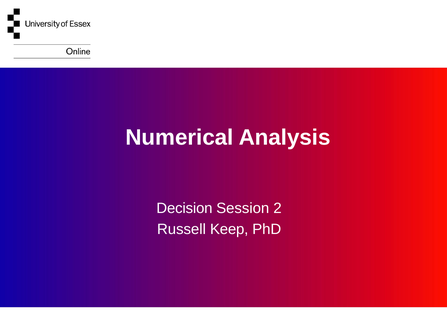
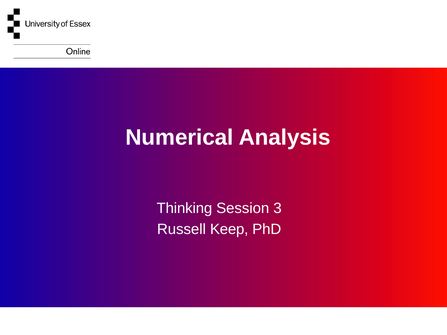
Decision: Decision -> Thinking (184, 209)
2: 2 -> 3 (278, 209)
